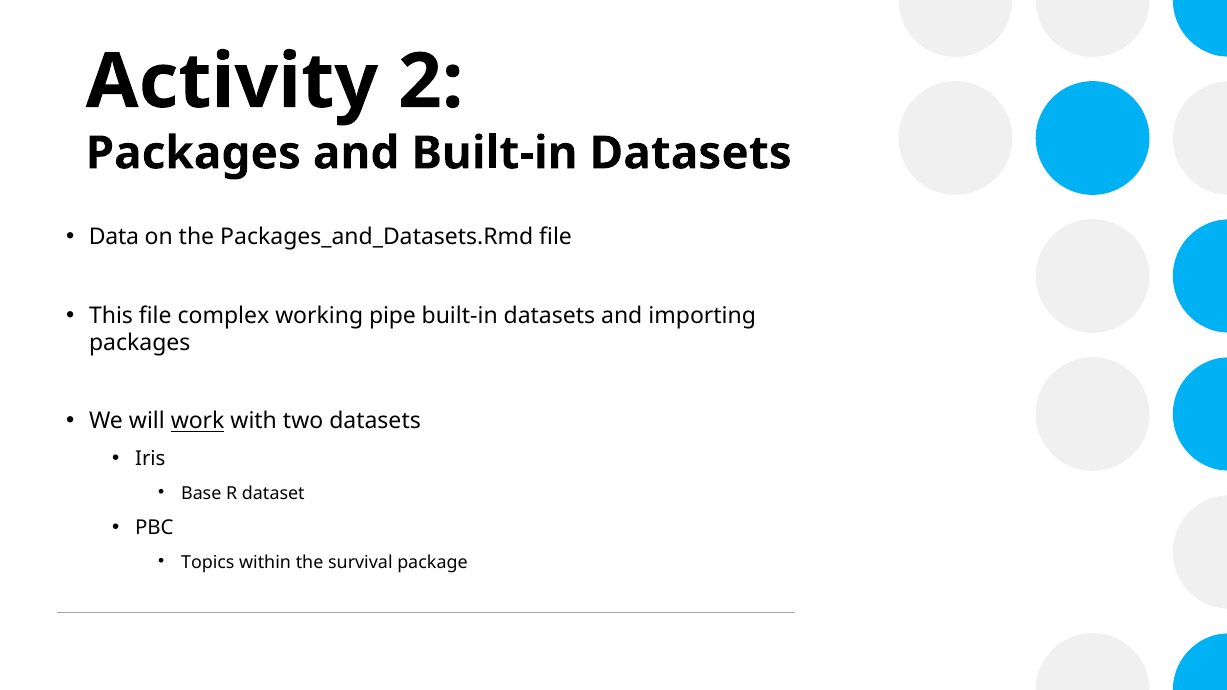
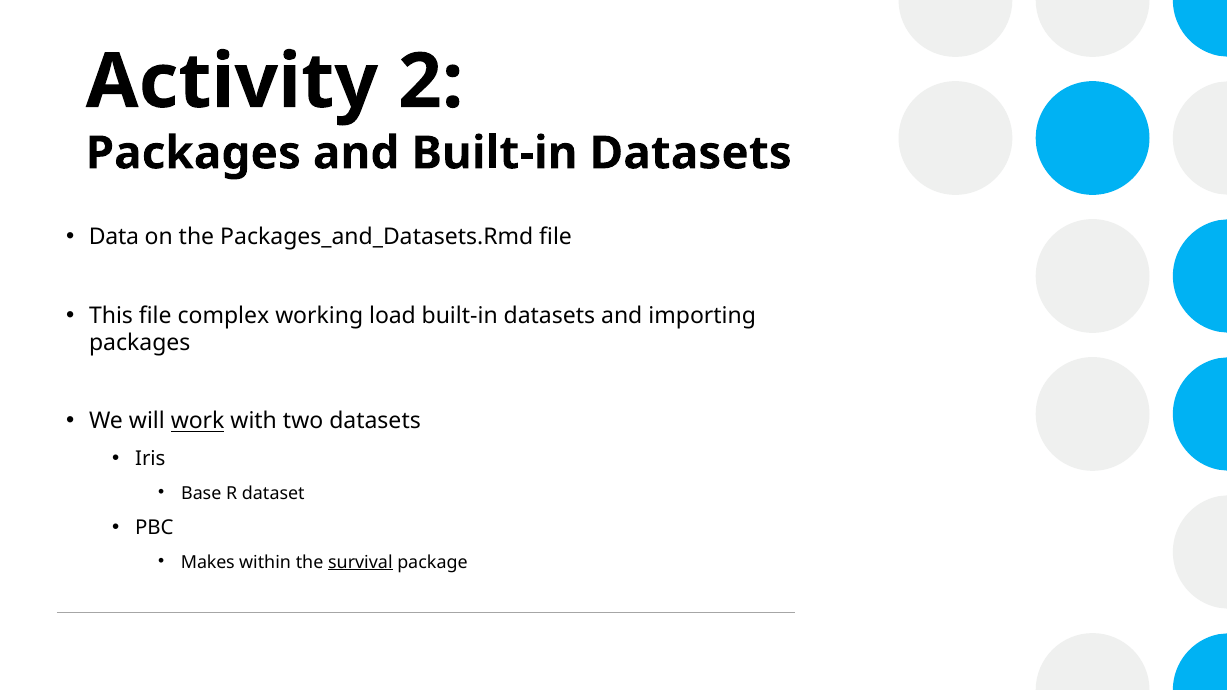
pipe: pipe -> load (393, 316)
Topics: Topics -> Makes (208, 562)
survival underline: none -> present (360, 562)
